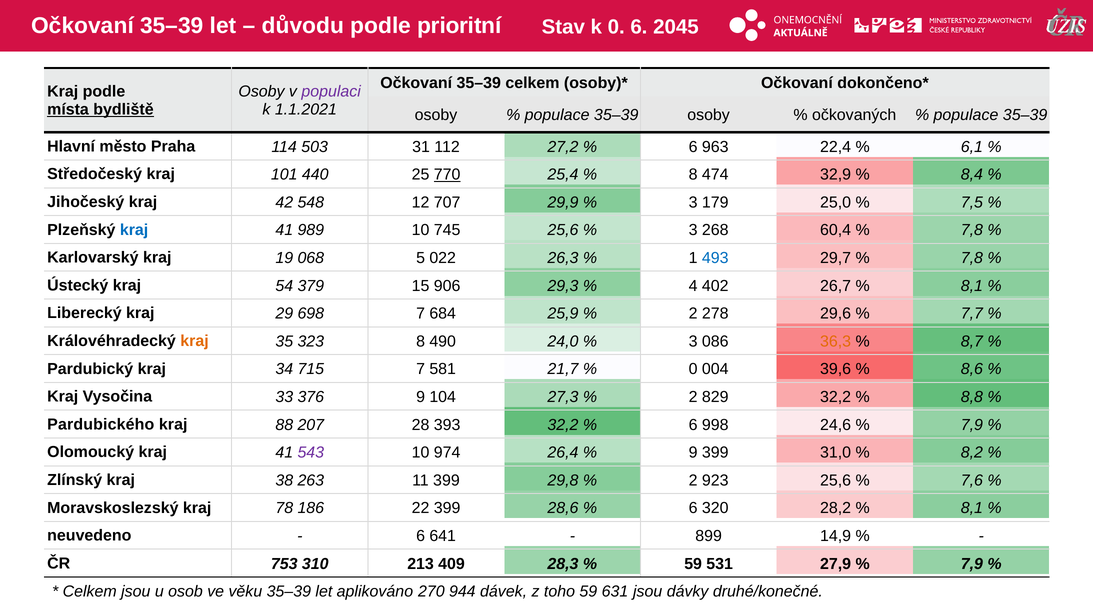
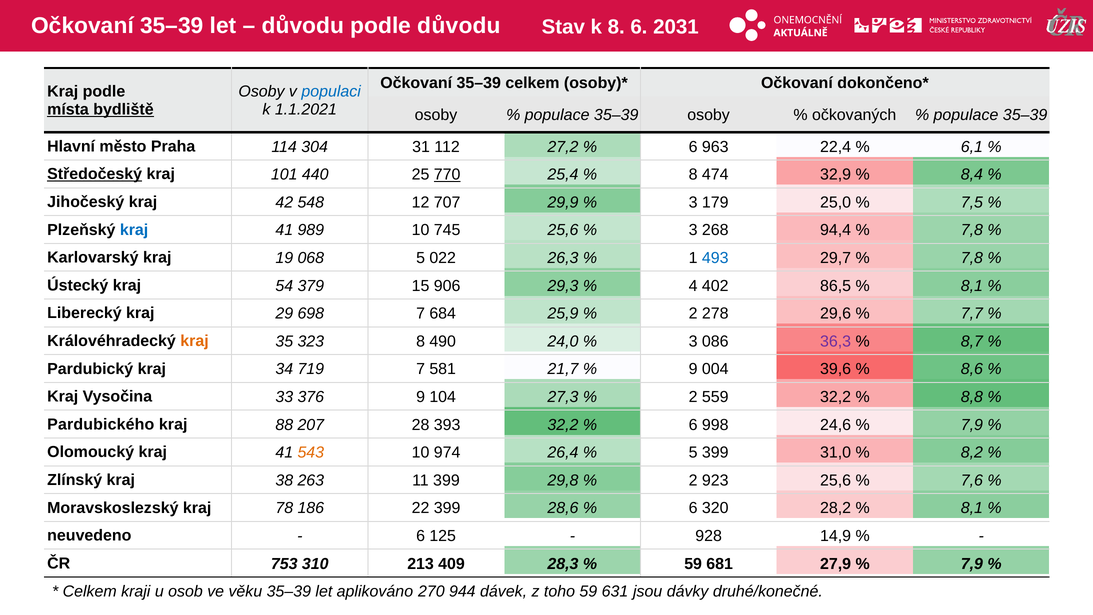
podle prioritní: prioritní -> důvodu (459, 26)
k 0: 0 -> 8 (616, 27)
2045: 2045 -> 2031 (676, 27)
populaci colour: purple -> blue (331, 91)
503: 503 -> 304 (315, 147)
Středočeský underline: none -> present (95, 174)
60,4: 60,4 -> 94,4 (836, 230)
26,7: 26,7 -> 86,5 (836, 286)
36,3 colour: orange -> purple (836, 341)
715: 715 -> 719 (311, 369)
0: 0 -> 9 (693, 369)
829: 829 -> 559 (715, 397)
543 colour: purple -> orange (311, 452)
9: 9 -> 5 (693, 452)
641: 641 -> 125 (443, 536)
899: 899 -> 928 (709, 536)
531: 531 -> 681 (720, 564)
Celkem jsou: jsou -> kraji (136, 591)
